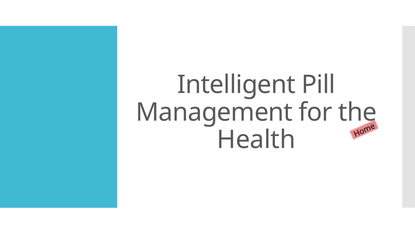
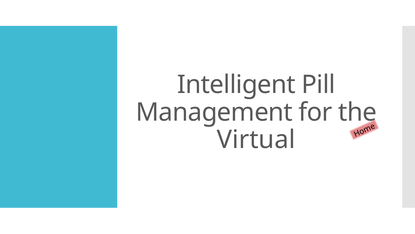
Health: Health -> Virtual (256, 140)
